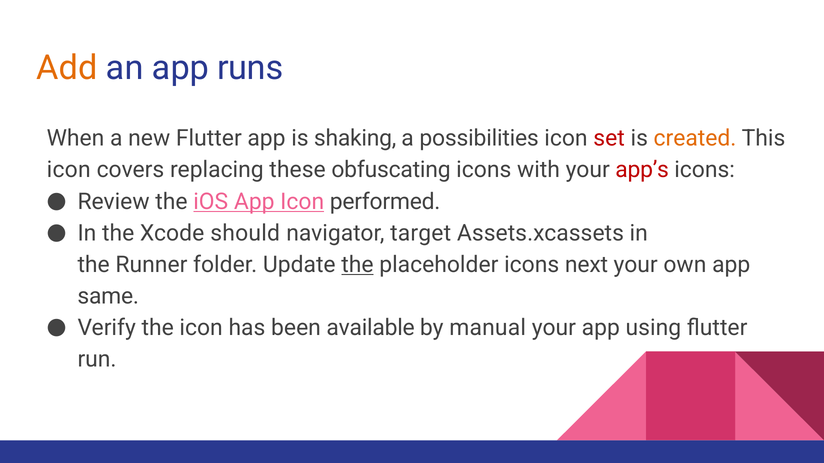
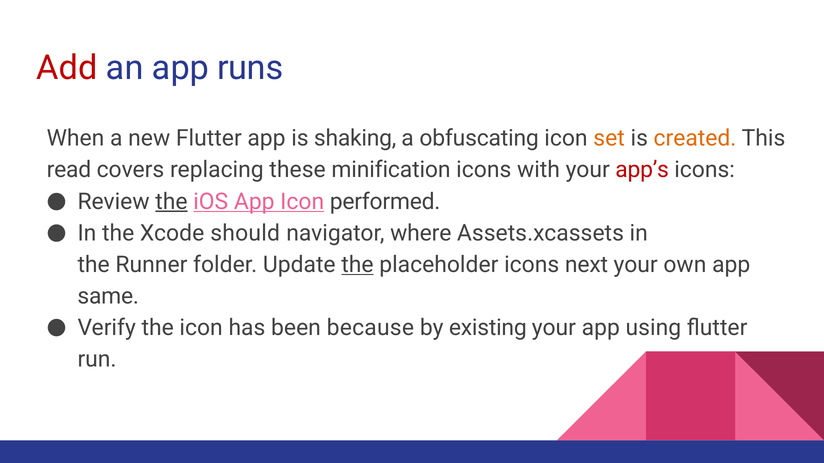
Add colour: orange -> red (67, 68)
possibilities: possibilities -> obfuscating (479, 139)
set colour: red -> orange (609, 139)
icon: icon -> read (69, 170)
obfuscating: obfuscating -> minification (391, 170)
the underline: none -> present (171, 202)
target: target -> where (421, 233)
available: available -> because (370, 328)
manual: manual -> existing (488, 328)
